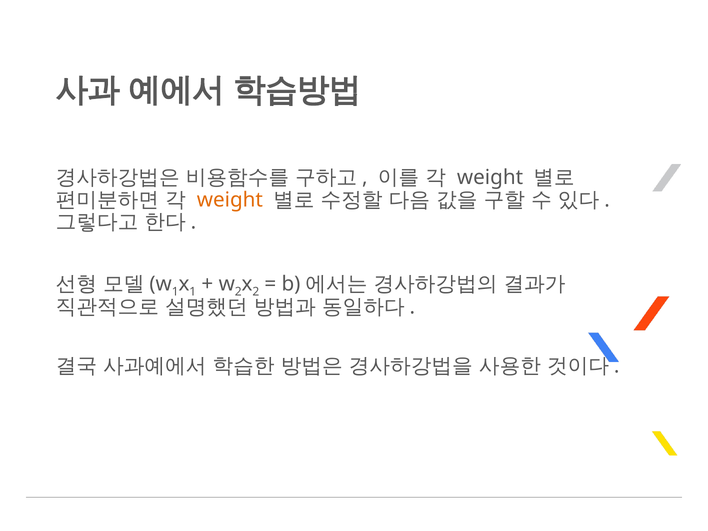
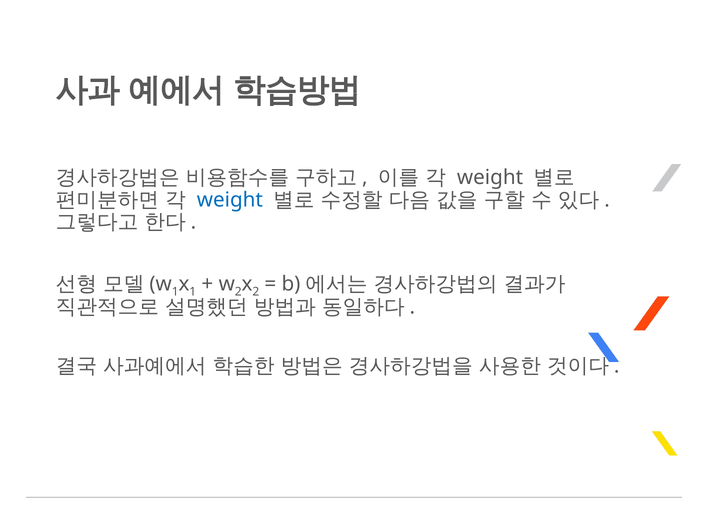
weight colour: orange -> blue (230, 200)
